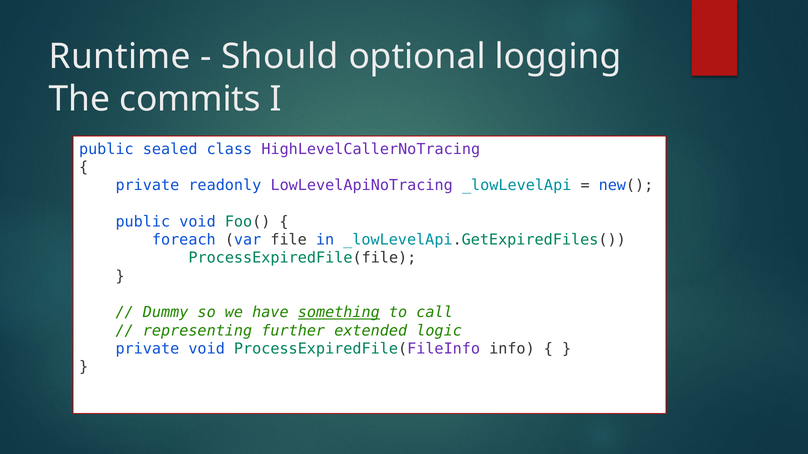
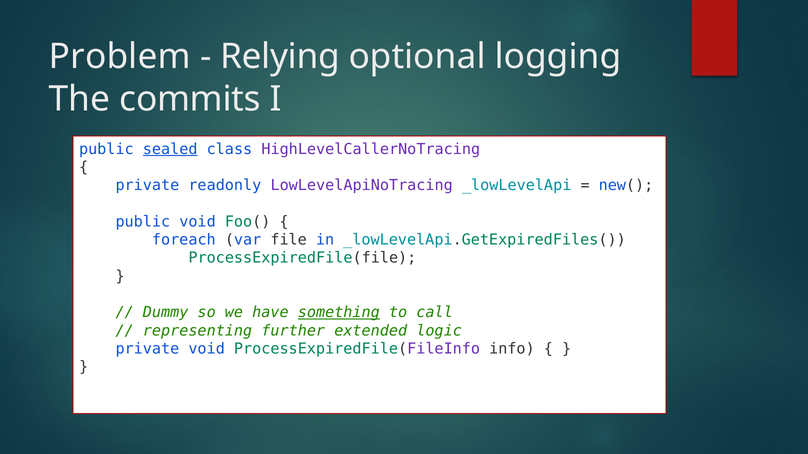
Runtime: Runtime -> Problem (120, 57)
Should: Should -> Relying (280, 57)
sealed underline: none -> present (170, 149)
